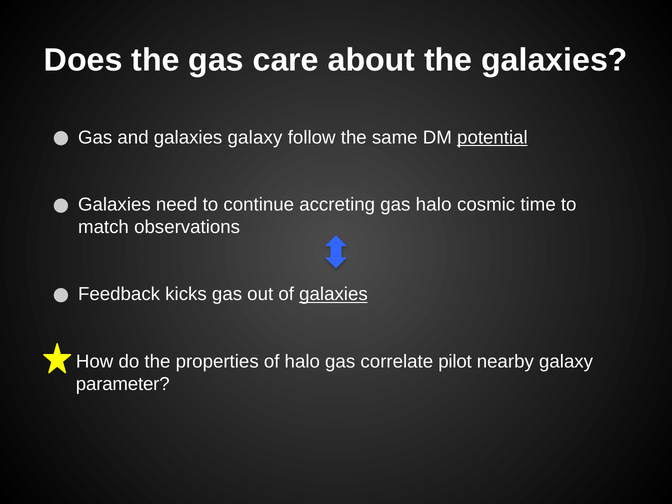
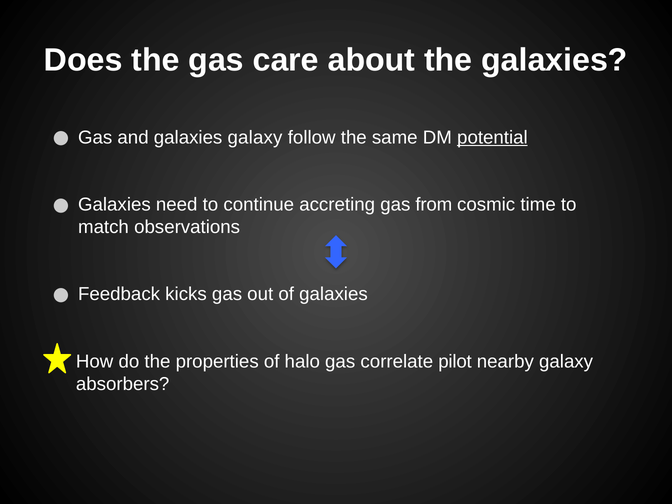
gas halo: halo -> from (434, 205)
galaxies underline: present -> none (333, 294)
parameter: parameter -> absorbers (123, 384)
